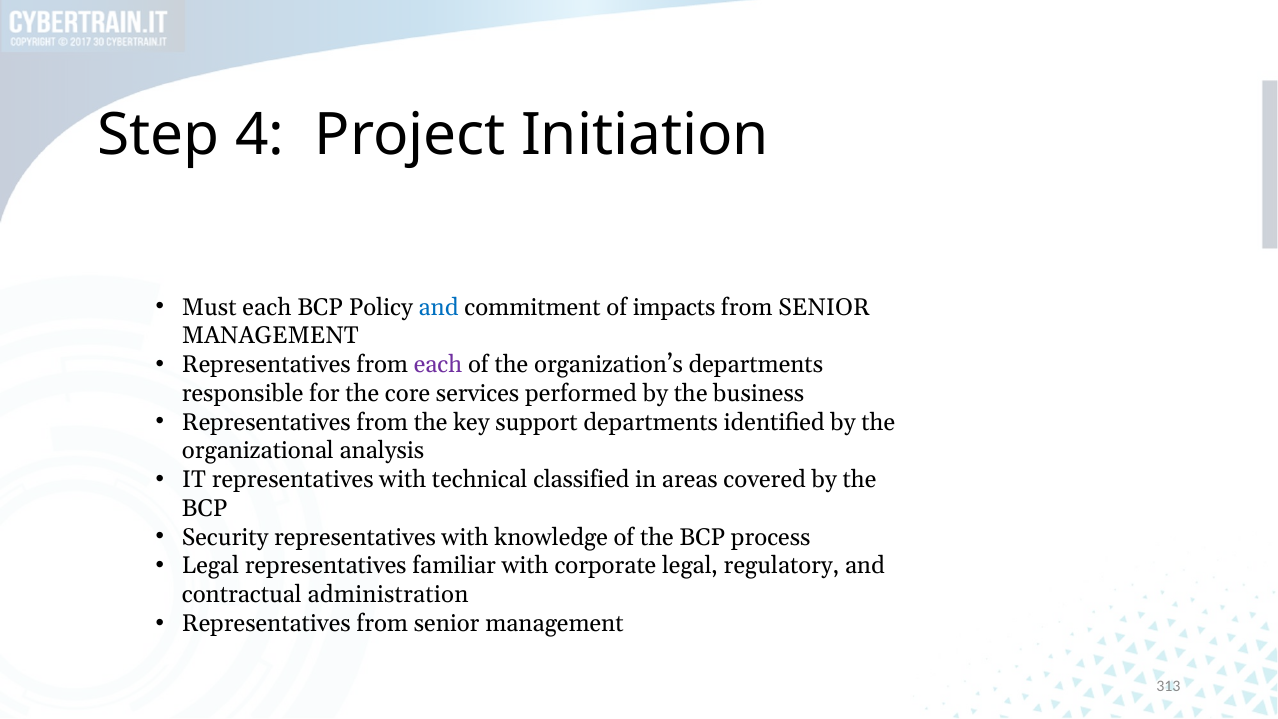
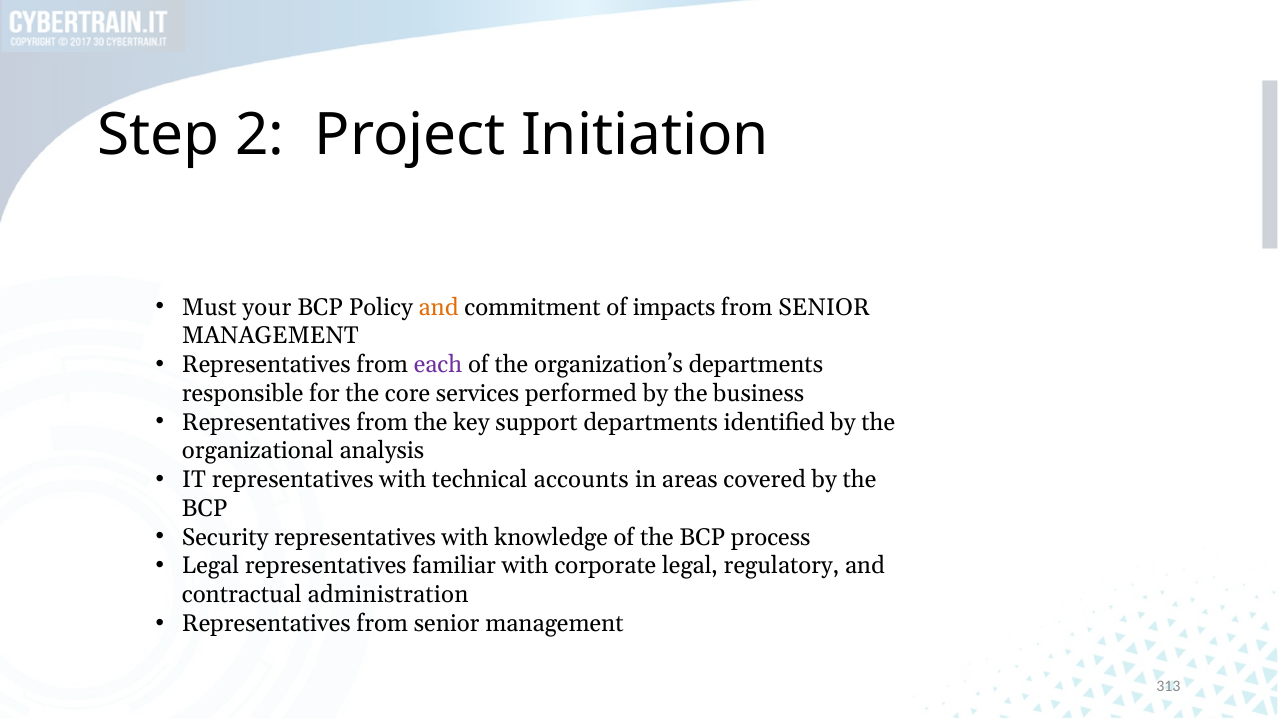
4: 4 -> 2 (260, 135)
Must each: each -> your (267, 307)
and colour: blue -> orange (439, 307)
classified: classified -> accounts (581, 480)
